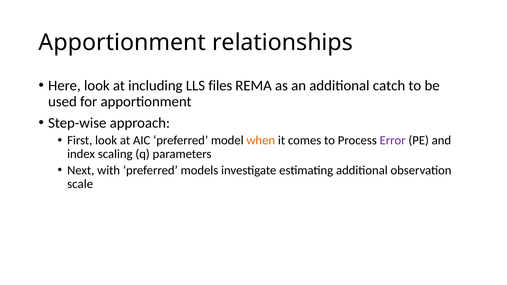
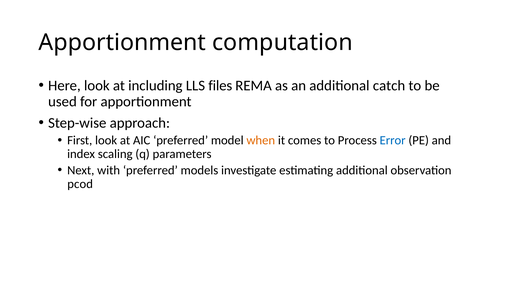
relationships: relationships -> computation (282, 43)
Error colour: purple -> blue (393, 140)
scale: scale -> pcod (80, 184)
